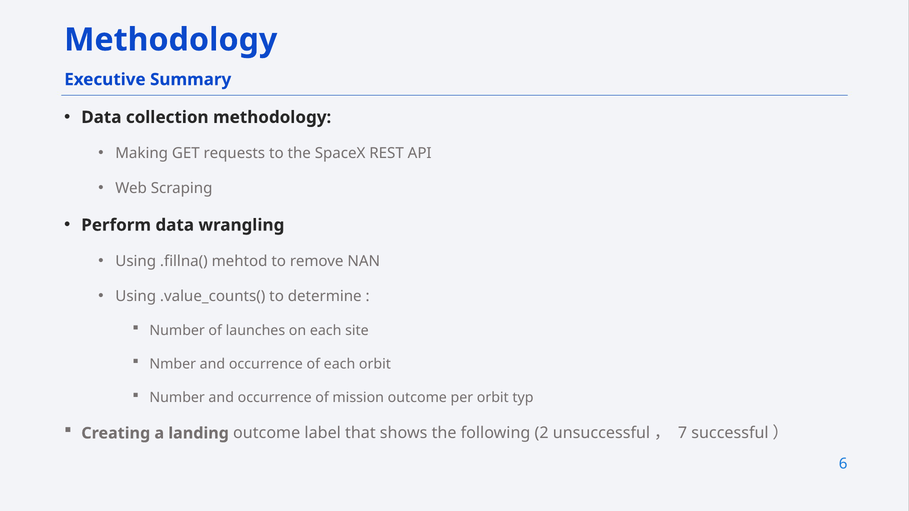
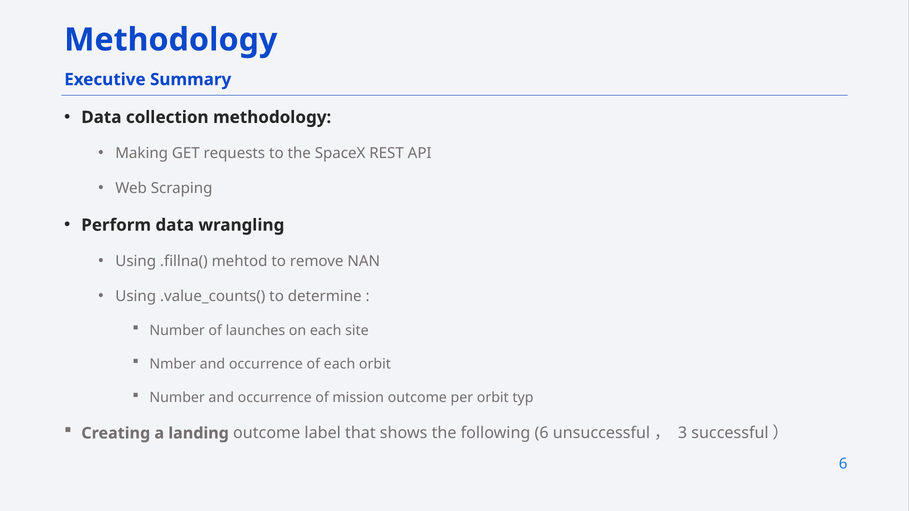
following 2: 2 -> 6 (542, 433)
7: 7 -> 3 (683, 433)
